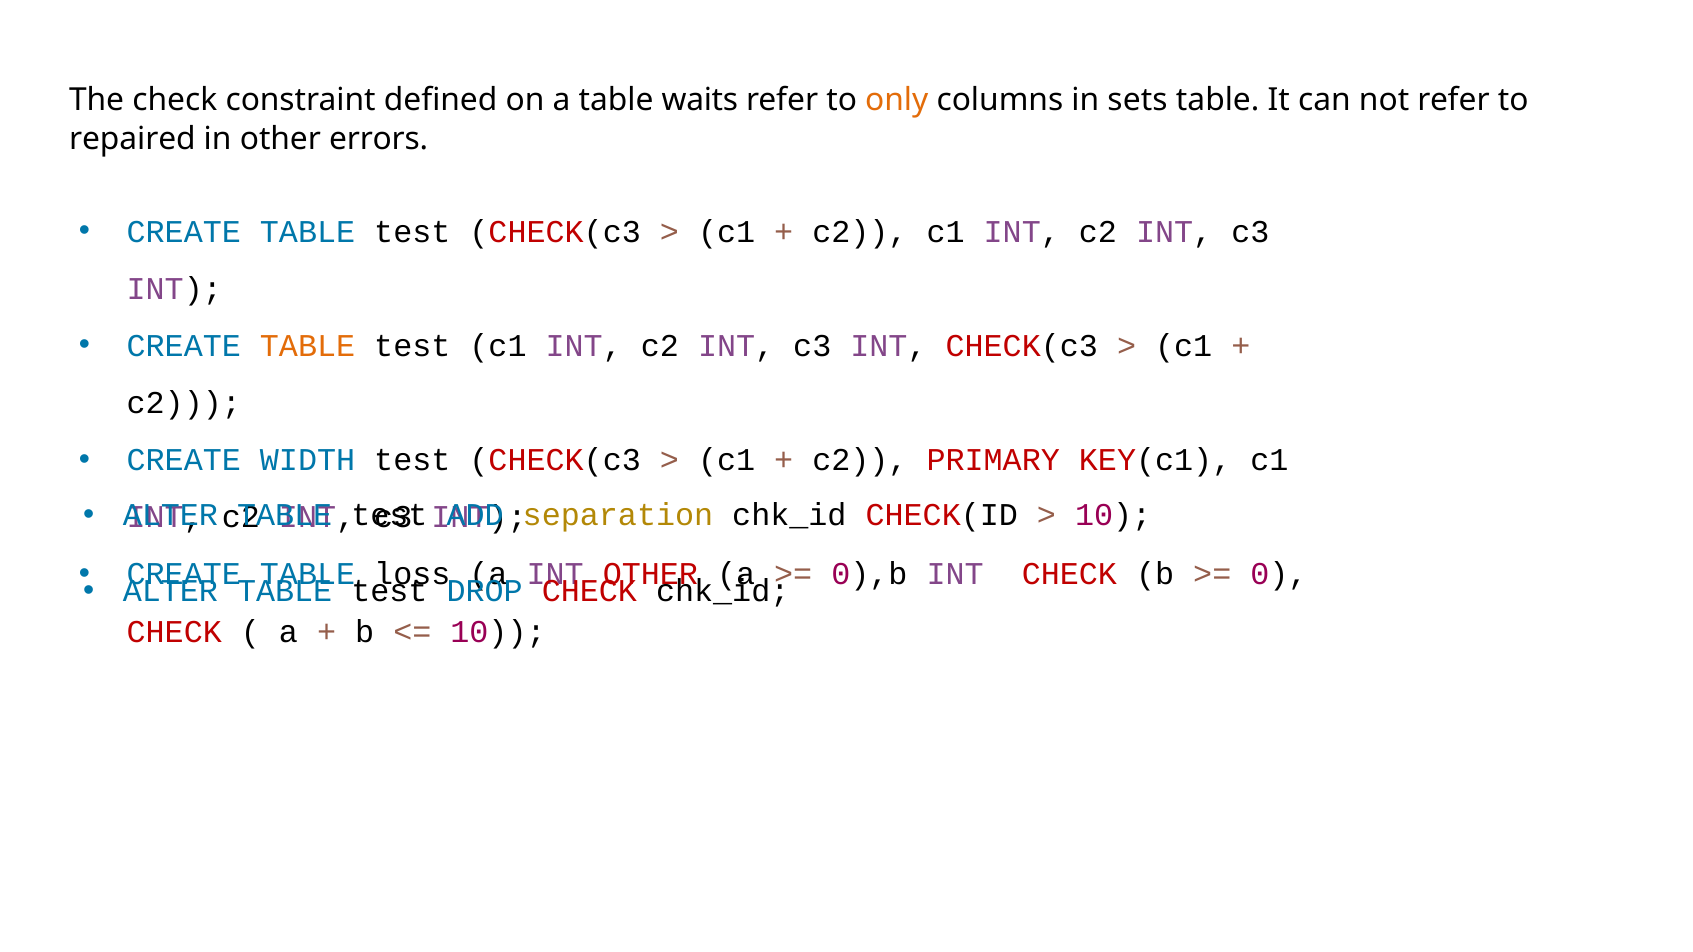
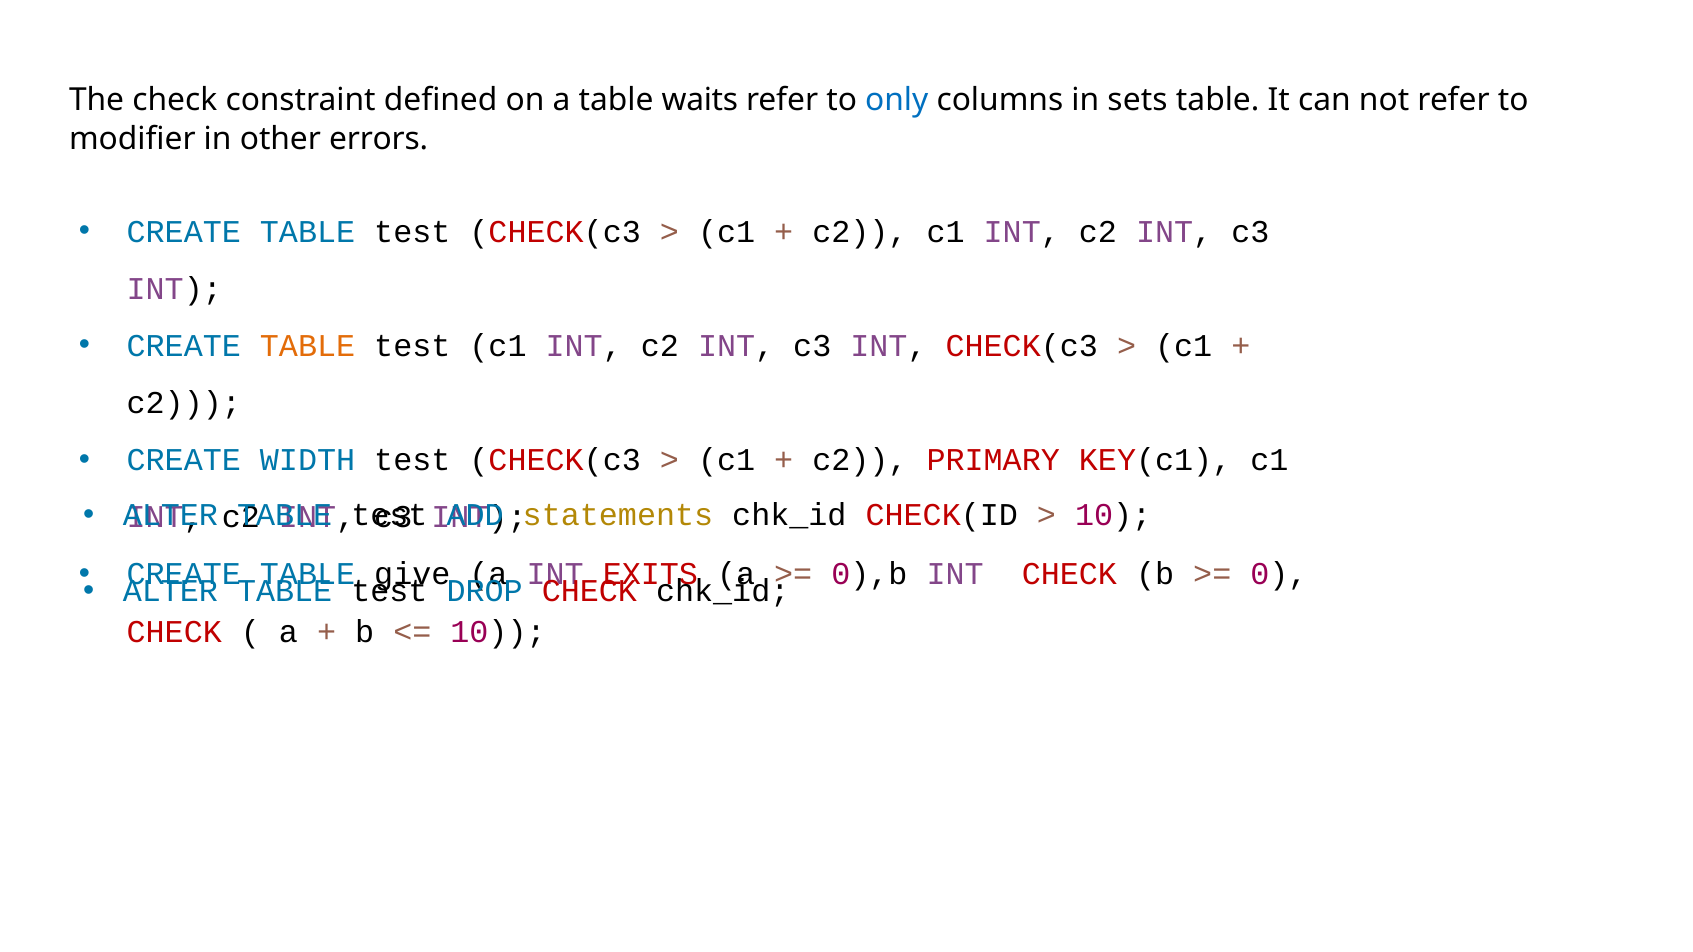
only colour: orange -> blue (897, 101)
repaired: repaired -> modifier (132, 139)
separation: separation -> statements (618, 515)
loss: loss -> give (412, 575)
INT OTHER: OTHER -> EXITS (650, 575)
